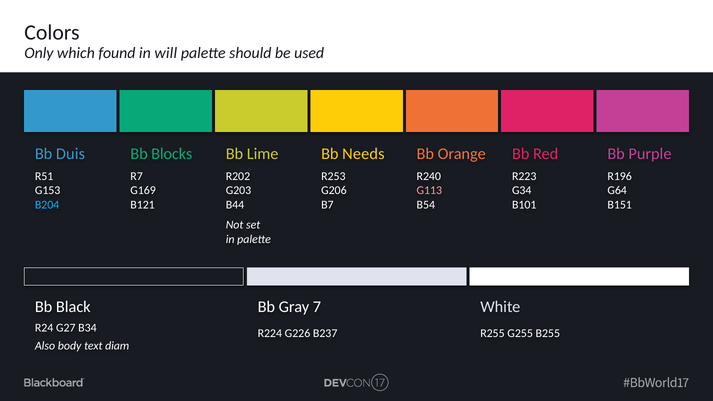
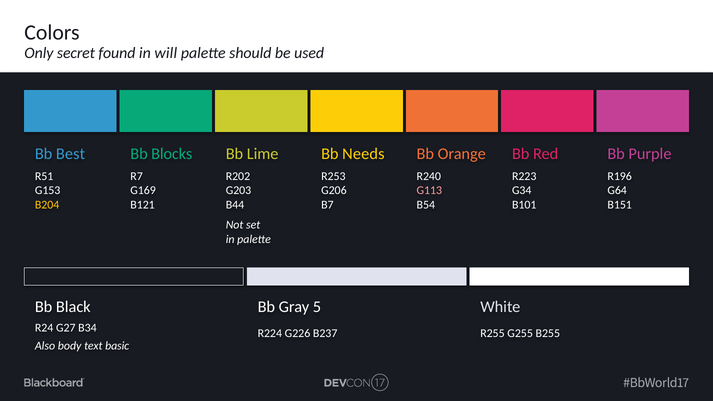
which: which -> secret (76, 53)
Duis: Duis -> Best (71, 154)
B204 colour: light blue -> yellow (47, 205)
7: 7 -> 5 (317, 307)
diam: diam -> basic (117, 346)
